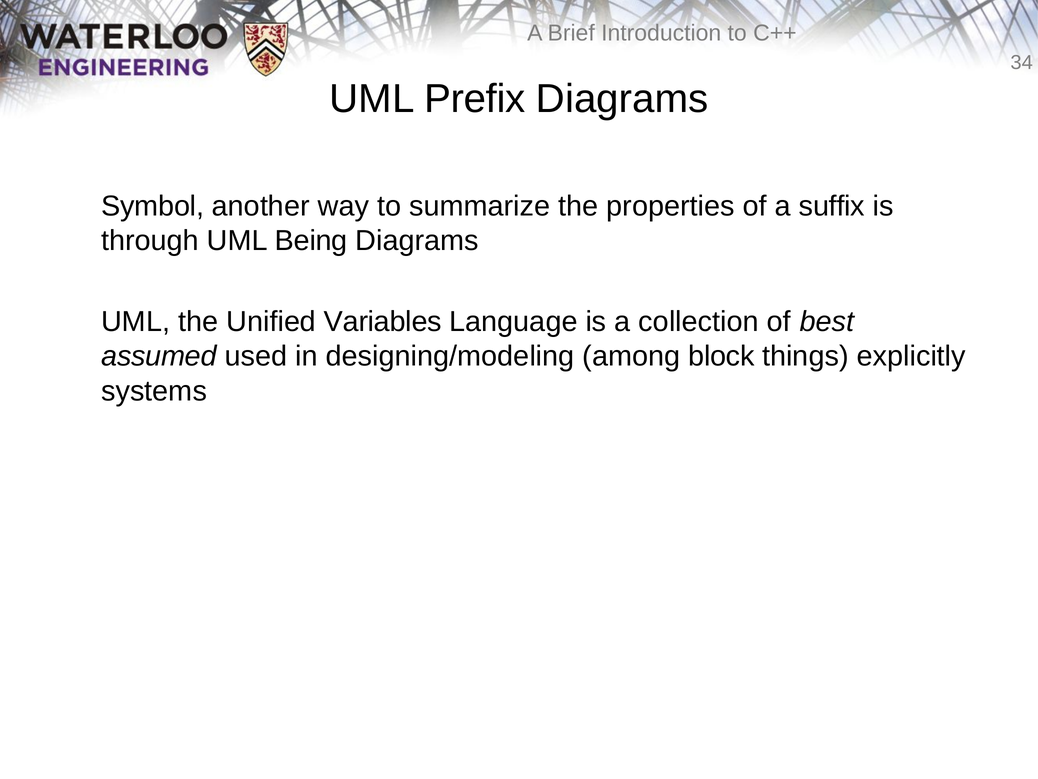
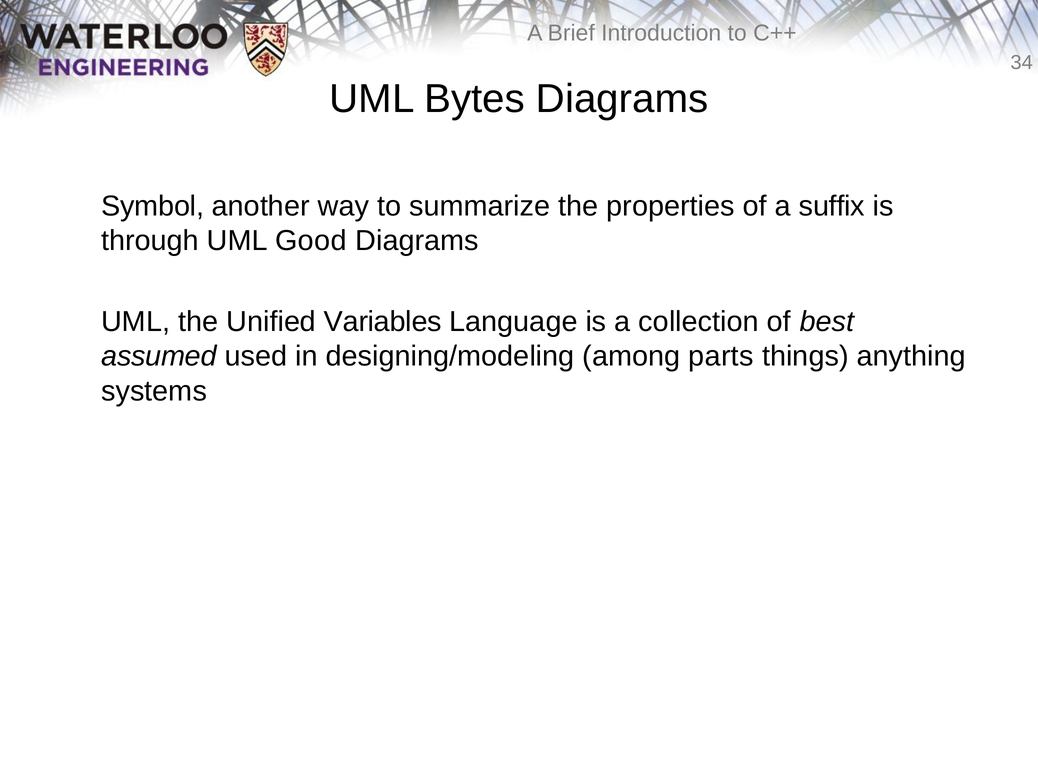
Prefix: Prefix -> Bytes (475, 99)
Being: Being -> Good (311, 241)
block: block -> parts (721, 356)
explicitly: explicitly -> anything (911, 356)
